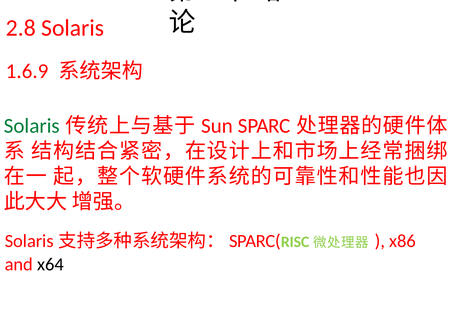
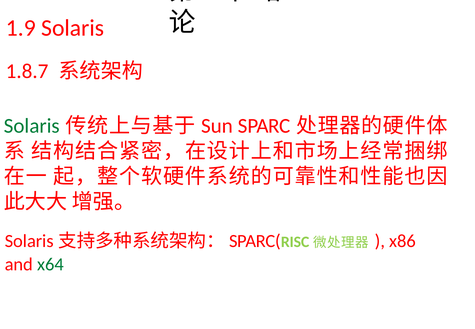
2.8: 2.8 -> 1.9 (21, 28)
1.6.9: 1.6.9 -> 1.8.7 (27, 71)
x64 colour: black -> green (50, 264)
